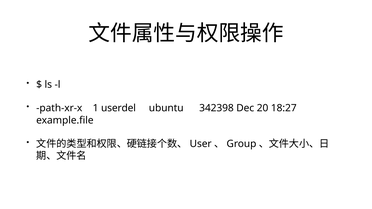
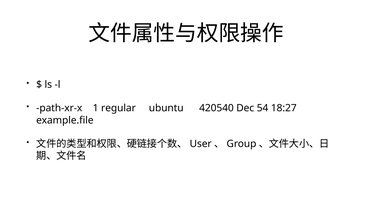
userdel: userdel -> regular (118, 108)
342398: 342398 -> 420540 (216, 108)
20: 20 -> 54 (263, 108)
